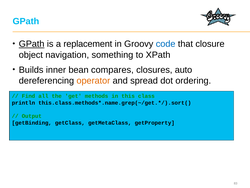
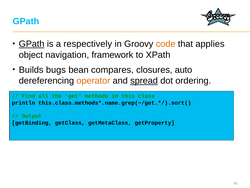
replacement: replacement -> respectively (88, 44)
code colour: blue -> orange (166, 44)
closure: closure -> applies (210, 44)
something: something -> framework (112, 55)
inner: inner -> bugs (56, 70)
spread underline: none -> present (144, 81)
